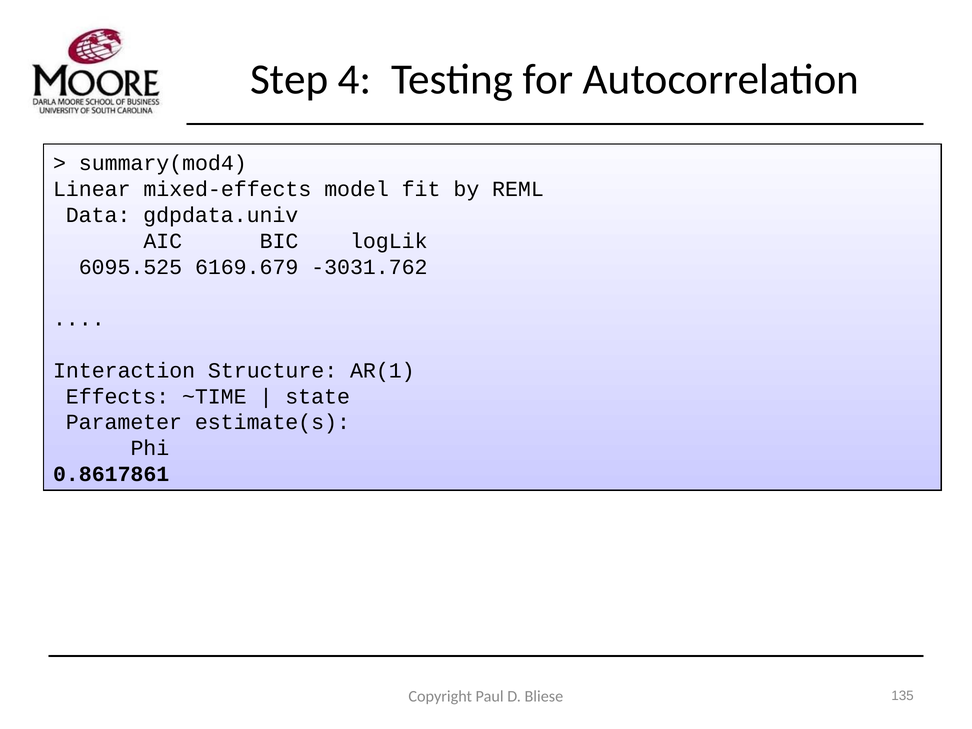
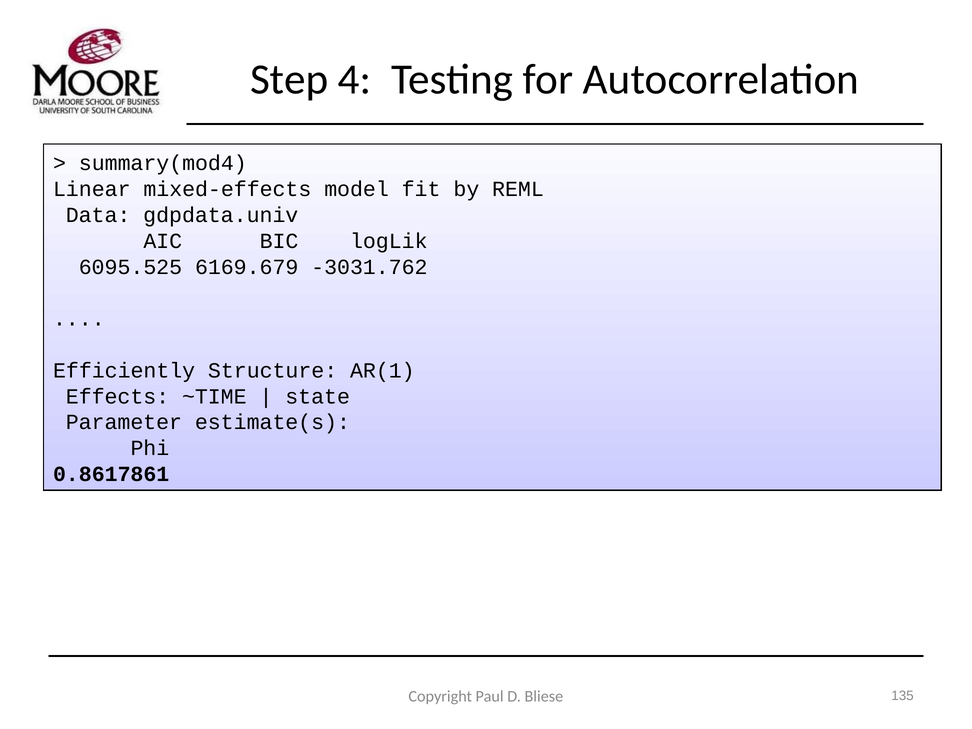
Interaction: Interaction -> Efficiently (124, 371)
